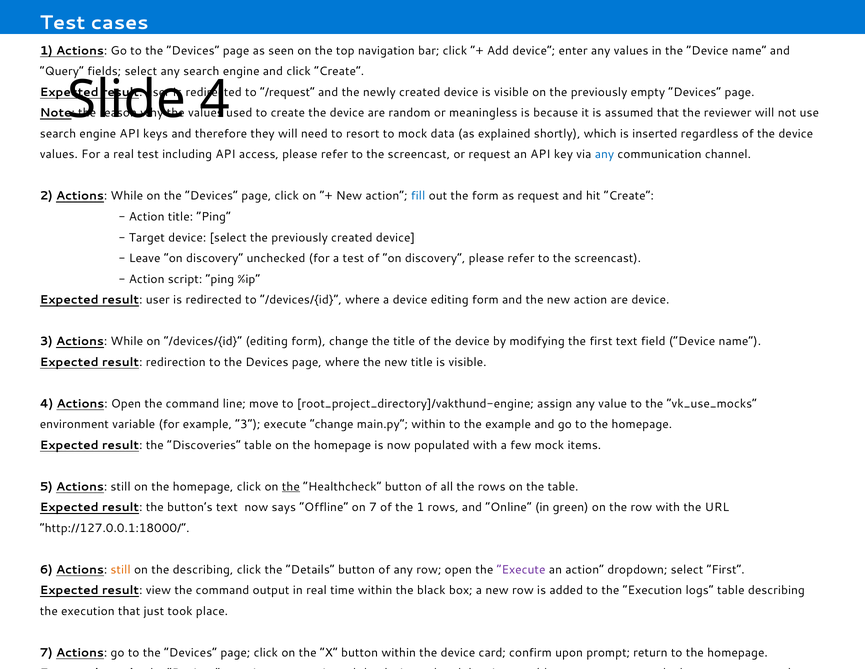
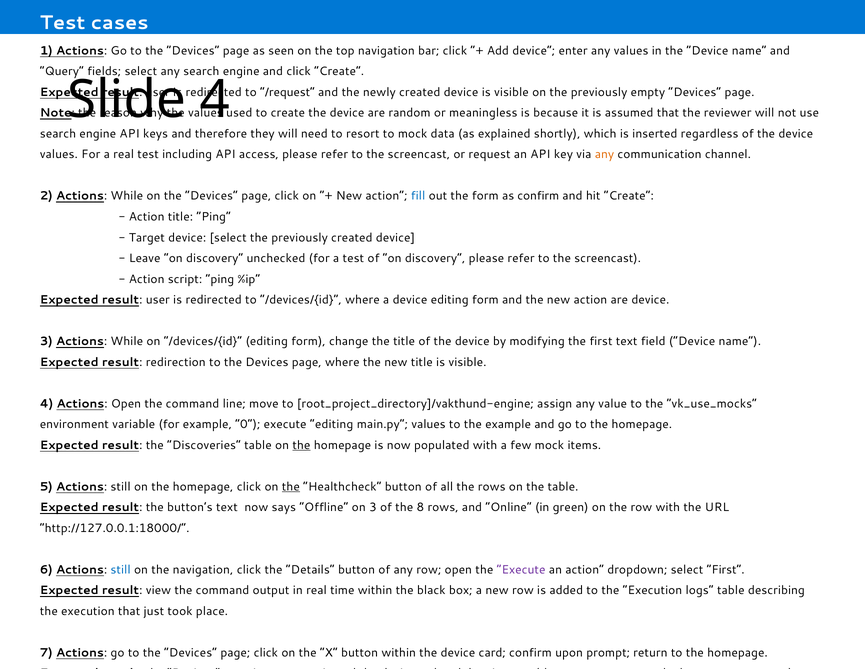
any colour: blue -> orange (604, 154)
as request: request -> confirm (538, 196)
example 3: 3 -> 0 (248, 424)
execute change: change -> editing (332, 424)
main.py within: within -> values (428, 424)
the underline: none -> present (301, 445)
on 7: 7 -> 3 (373, 507)
the 1: 1 -> 8 (420, 507)
still colour: orange -> blue (121, 569)
the describing: describing -> navigation (203, 569)
